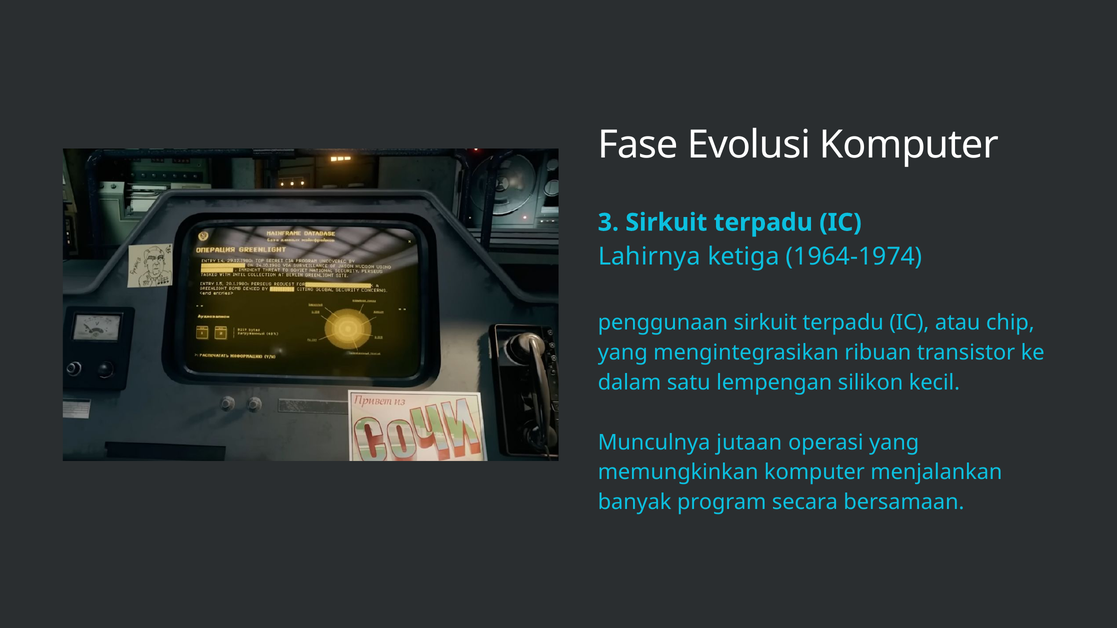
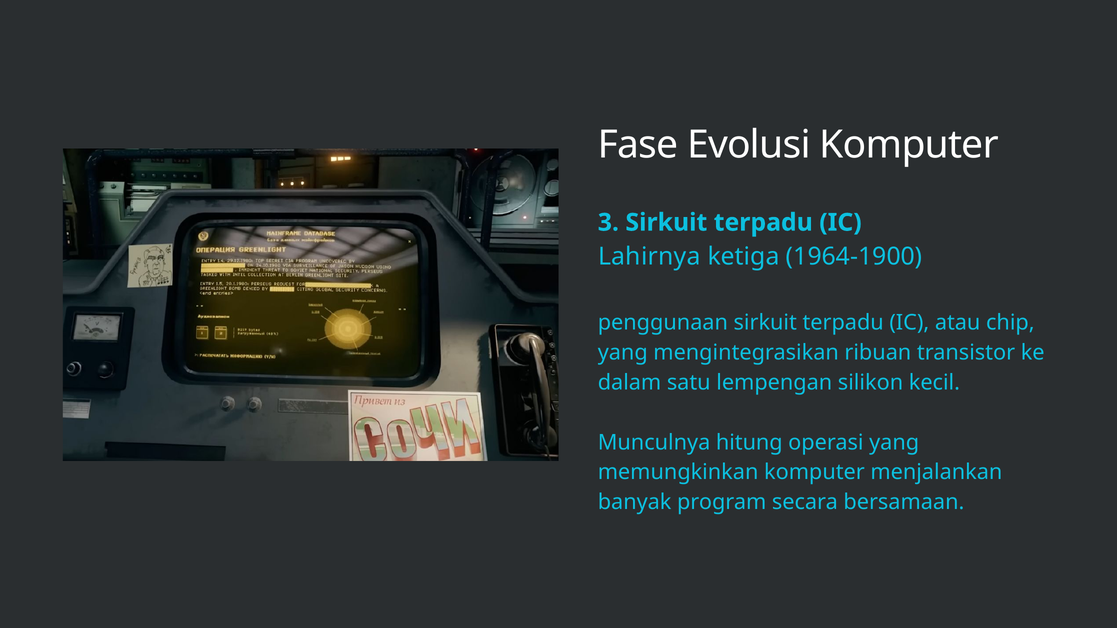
1964-1974: 1964-1974 -> 1964-1900 (854, 257)
jutaan: jutaan -> hitung (749, 443)
